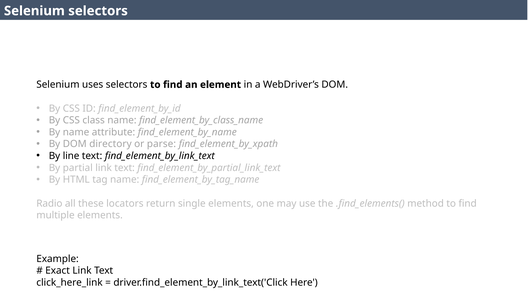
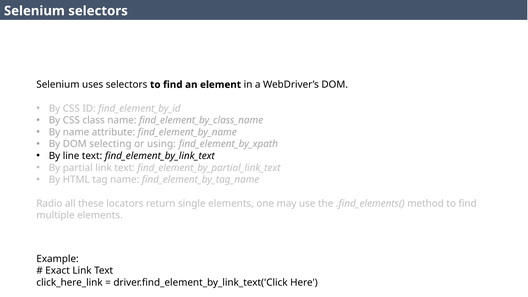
directory: directory -> selecting (110, 144)
parse: parse -> using (161, 144)
